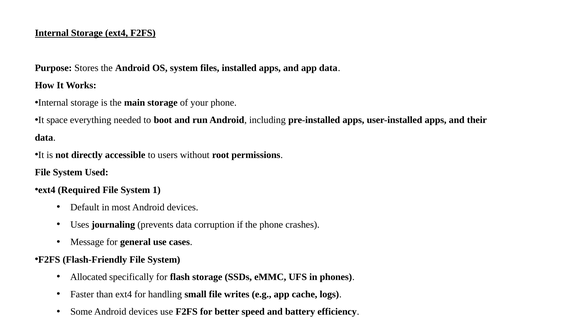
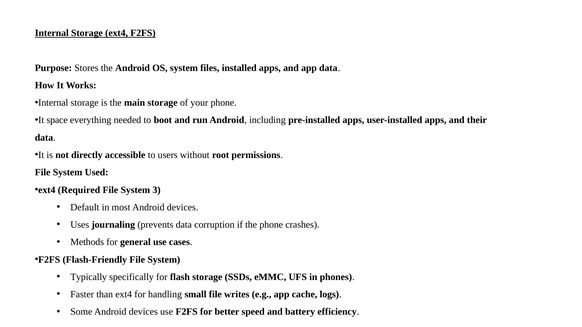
1: 1 -> 3 (157, 190)
Message: Message -> Methods (87, 242)
Allocated: Allocated -> Typically (89, 277)
